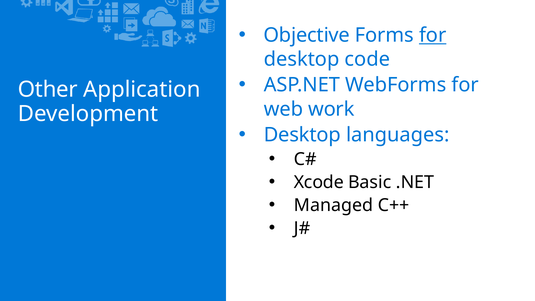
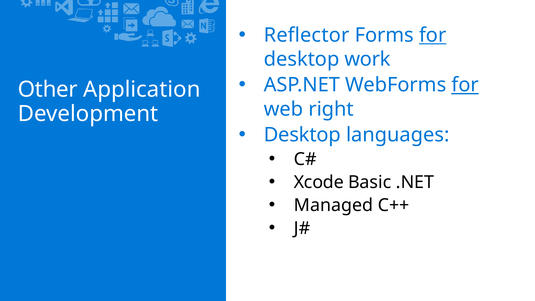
Objective: Objective -> Reflector (307, 35)
code: code -> work (367, 59)
for underline: none -> present (465, 85)
work: work -> right (331, 109)
